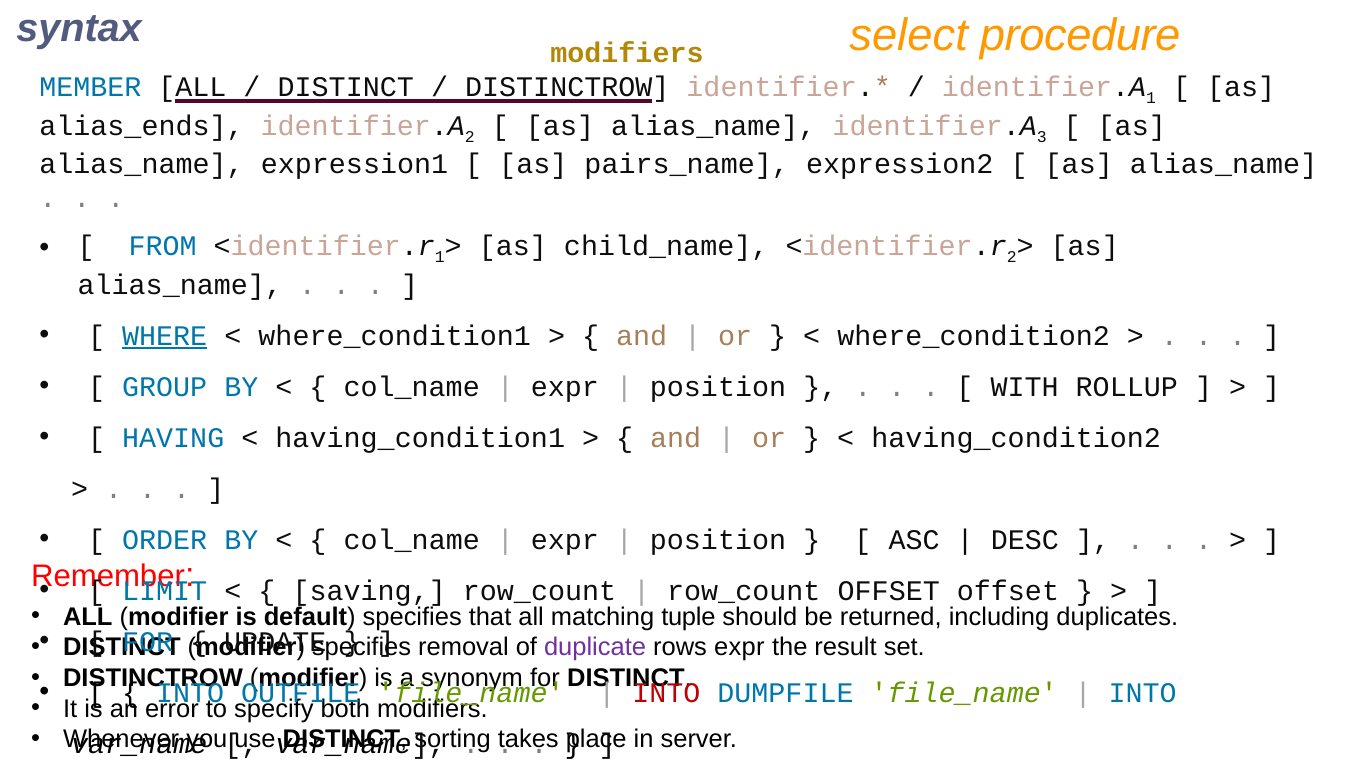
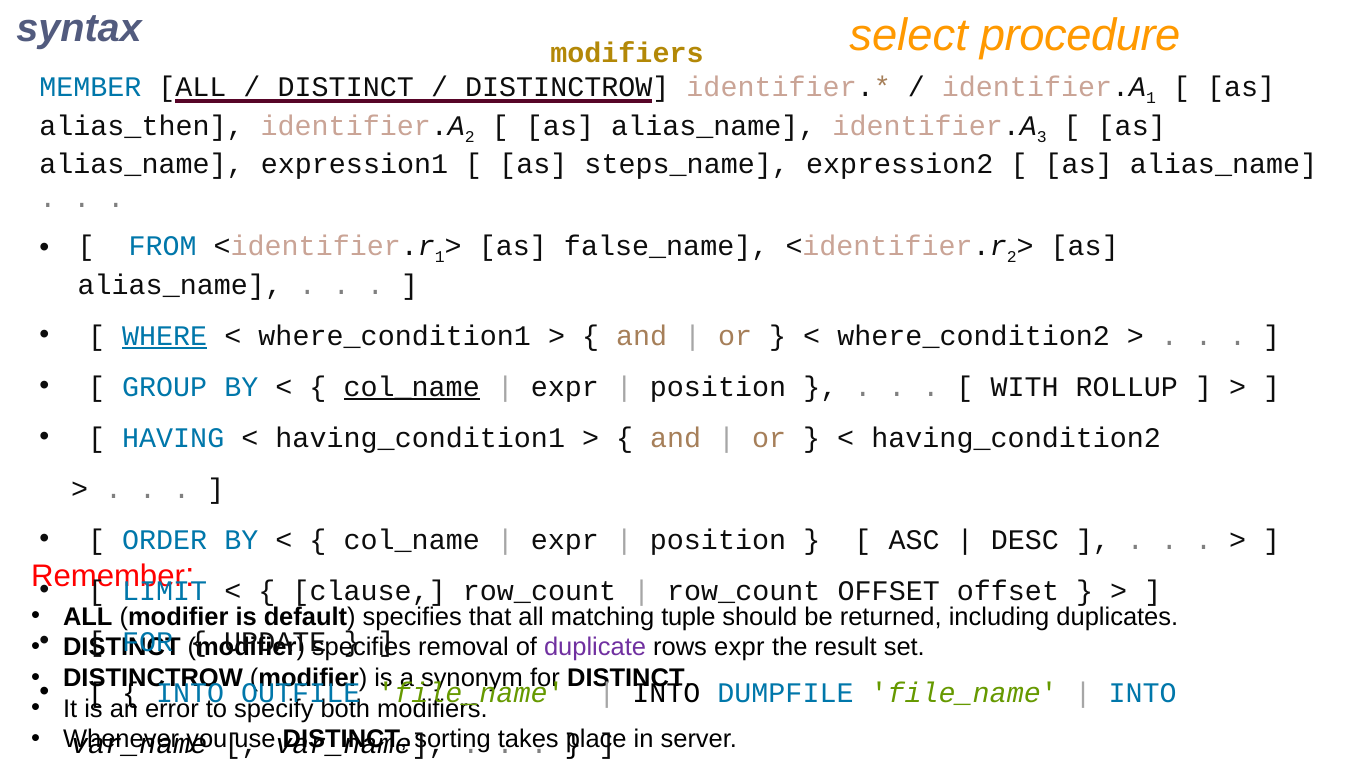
alias_ends: alias_ends -> alias_then (141, 126)
pairs_name: pairs_name -> steps_name (687, 164)
child_name: child_name -> false_name (666, 246)
col_name underline: none -> present (412, 387)
saving: saving -> clause (369, 591)
INTO colour: red -> black (666, 693)
